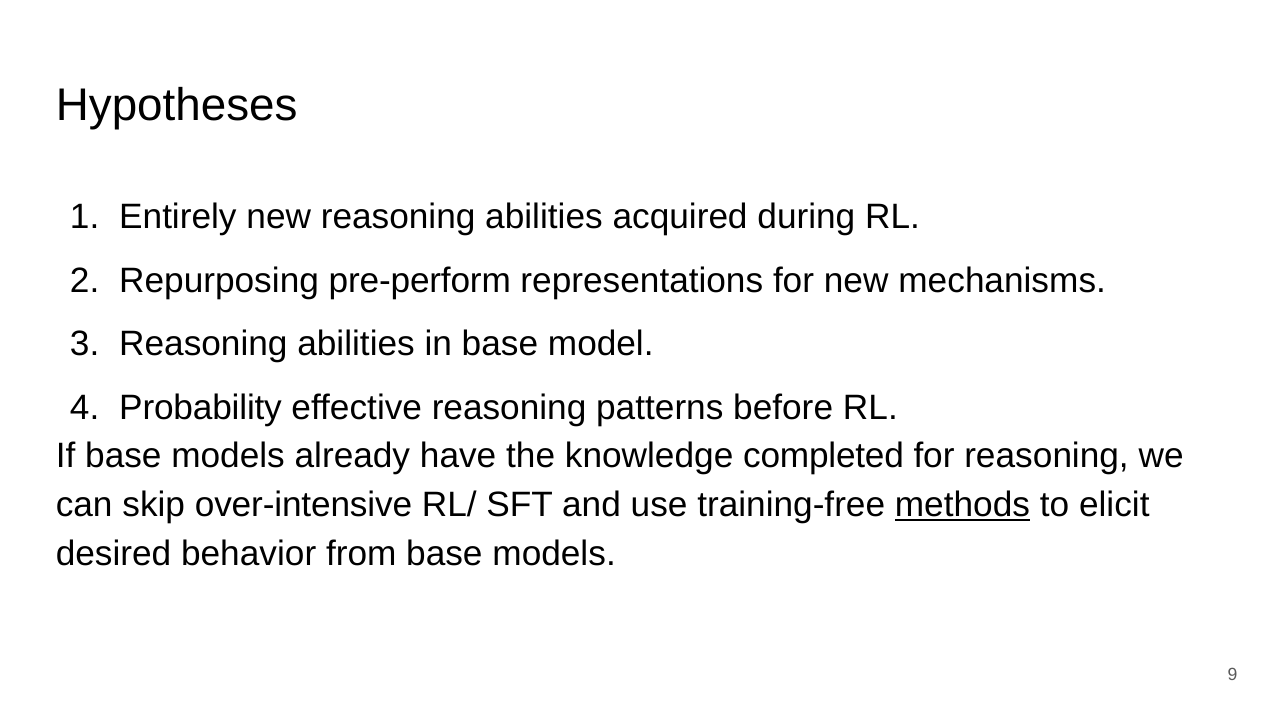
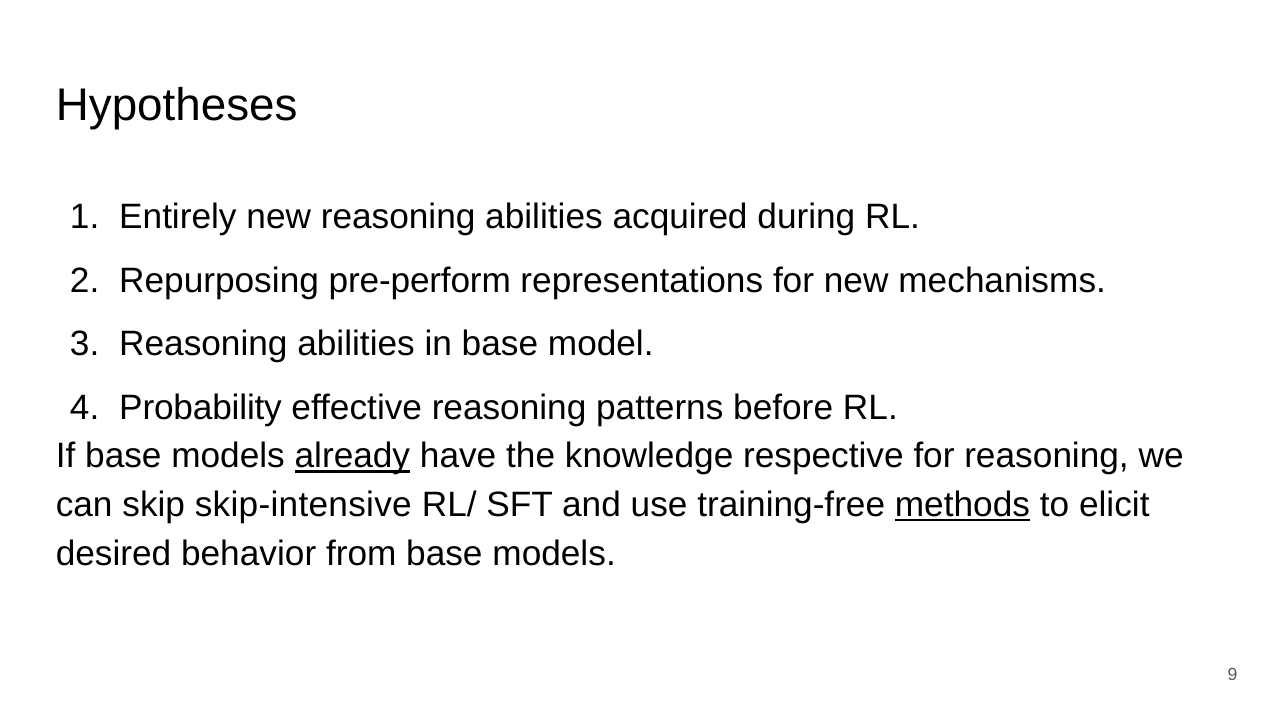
already underline: none -> present (352, 456)
completed: completed -> respective (823, 456)
over-intensive: over-intensive -> skip-intensive (303, 505)
